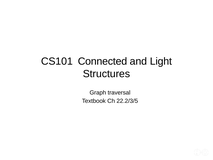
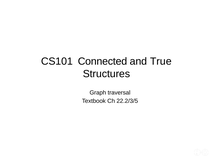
Light: Light -> True (161, 61)
